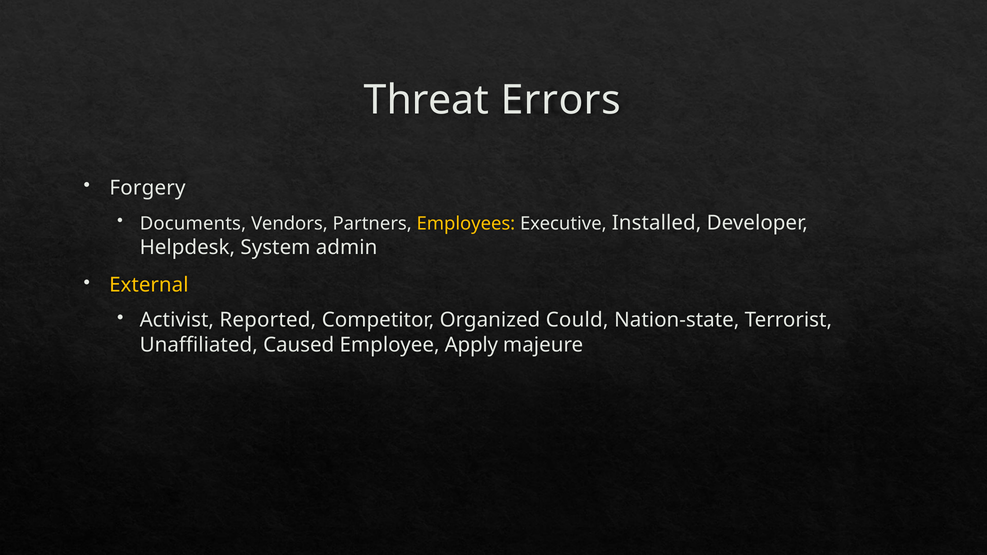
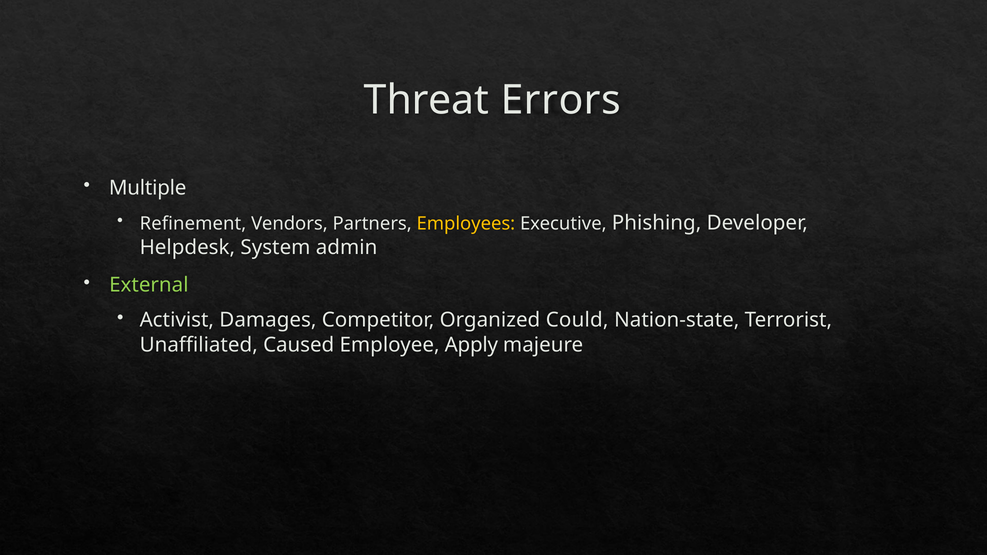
Forgery: Forgery -> Multiple (148, 188)
Documents: Documents -> Refinement (193, 224)
Installed: Installed -> Phishing (657, 223)
External colour: yellow -> light green (149, 285)
Reported: Reported -> Damages (268, 320)
